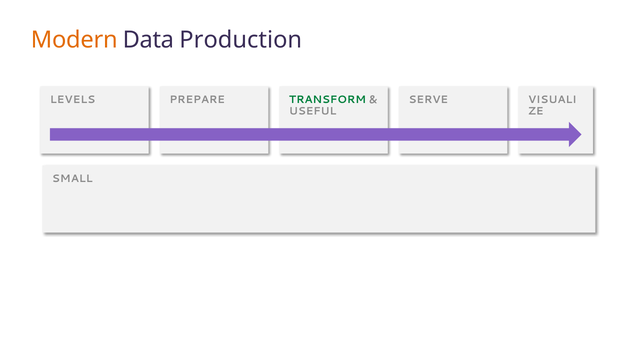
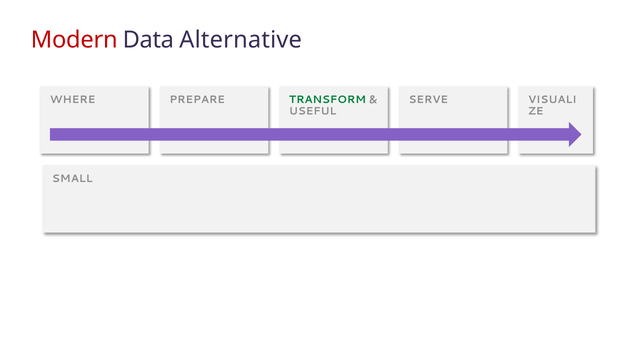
Modern colour: orange -> red (74, 40)
Production: Production -> Alternative (241, 40)
LEVELS: LEVELS -> WHERE (73, 100)
